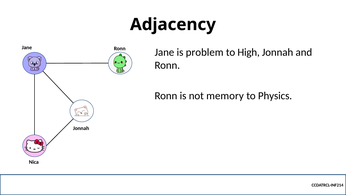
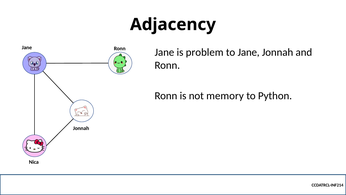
to High: High -> Jane (249, 52)
Physics: Physics -> Python (275, 96)
